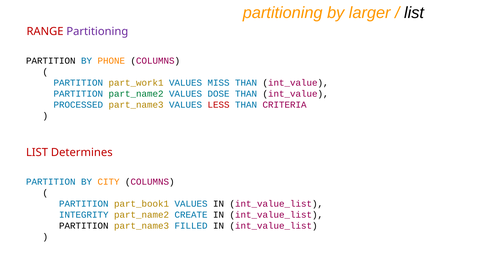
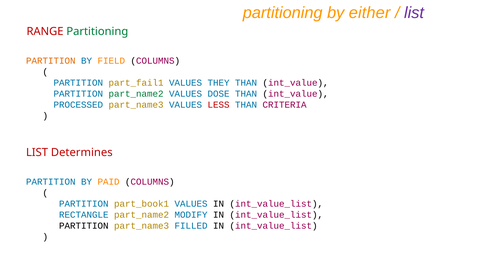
larger: larger -> either (370, 13)
list colour: black -> purple (414, 13)
Partitioning colour: purple -> green (97, 32)
PARTITION colour: black -> orange (51, 61)
PHONE: PHONE -> FIELD (111, 61)
part_work1: part_work1 -> part_fail1 (136, 83)
MISS: MISS -> THEY (219, 83)
CITY: CITY -> PAID (109, 182)
INTEGRITY: INTEGRITY -> RECTANGLE (84, 215)
CREATE: CREATE -> MODIFY (191, 215)
